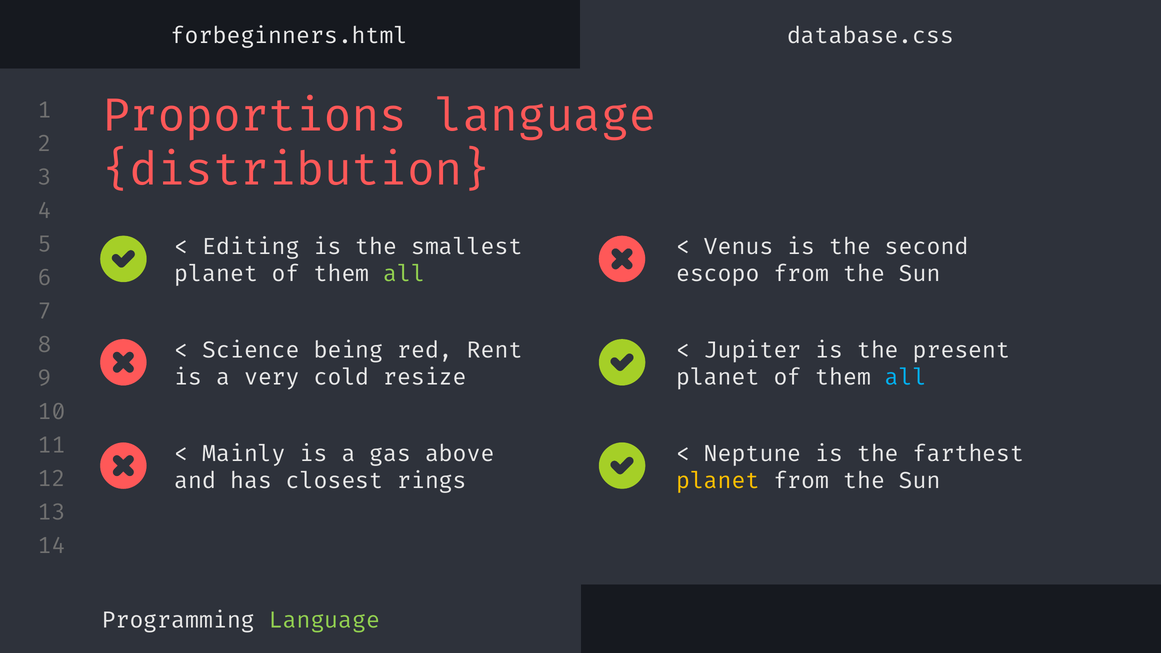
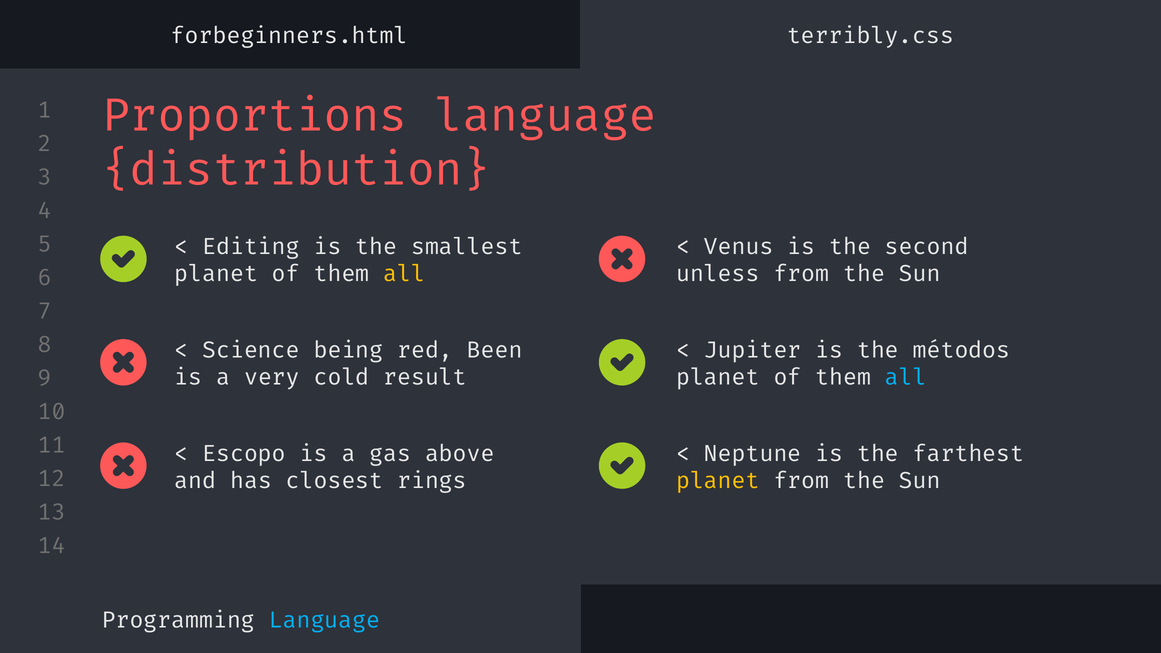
database.css: database.css -> terribly.css (871, 36)
all colour: light green -> yellow (404, 274)
escopo: escopo -> unless (718, 274)
Rent: Rent -> Been (495, 350)
present: present -> métodos (962, 350)
resize: resize -> result (425, 377)
Mainly: Mainly -> Escopo (244, 454)
Language colour: light green -> light blue (324, 620)
